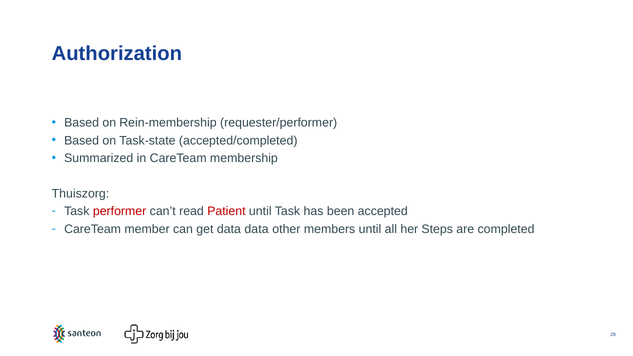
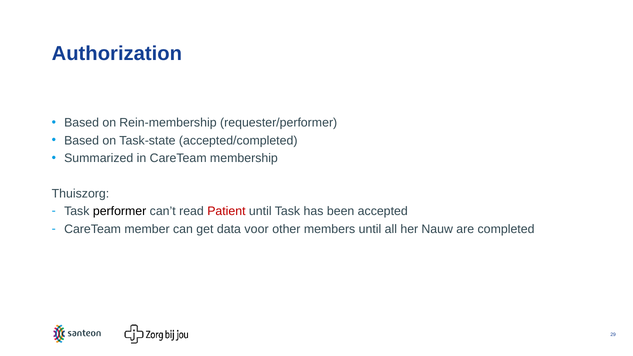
performer colour: red -> black (120, 211)
data data: data -> voor (257, 229)
Steps: Steps -> Nauw (437, 229)
